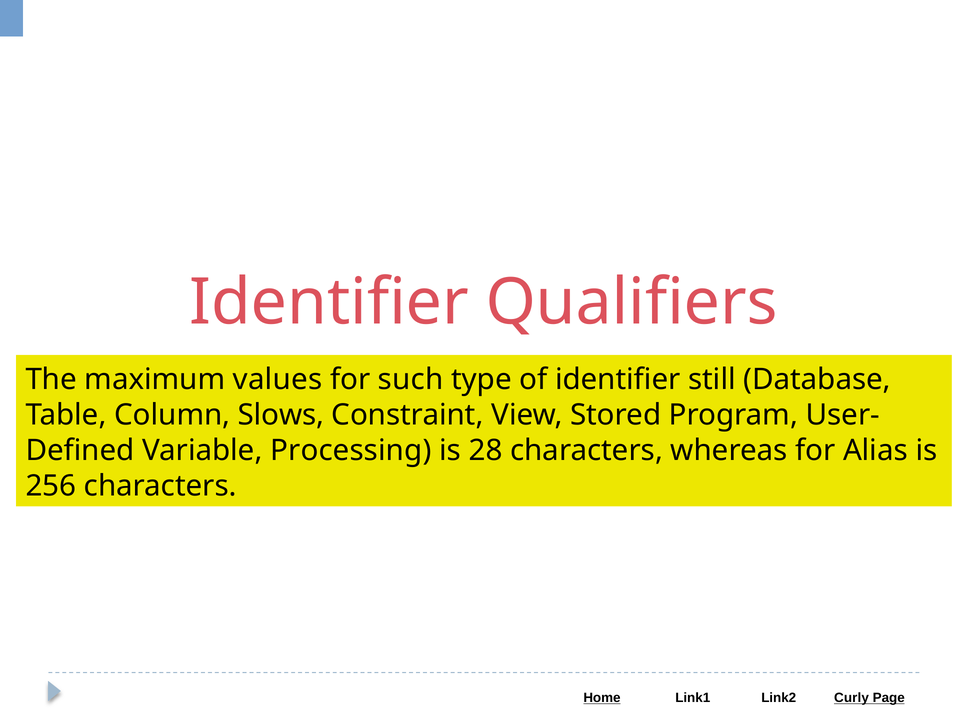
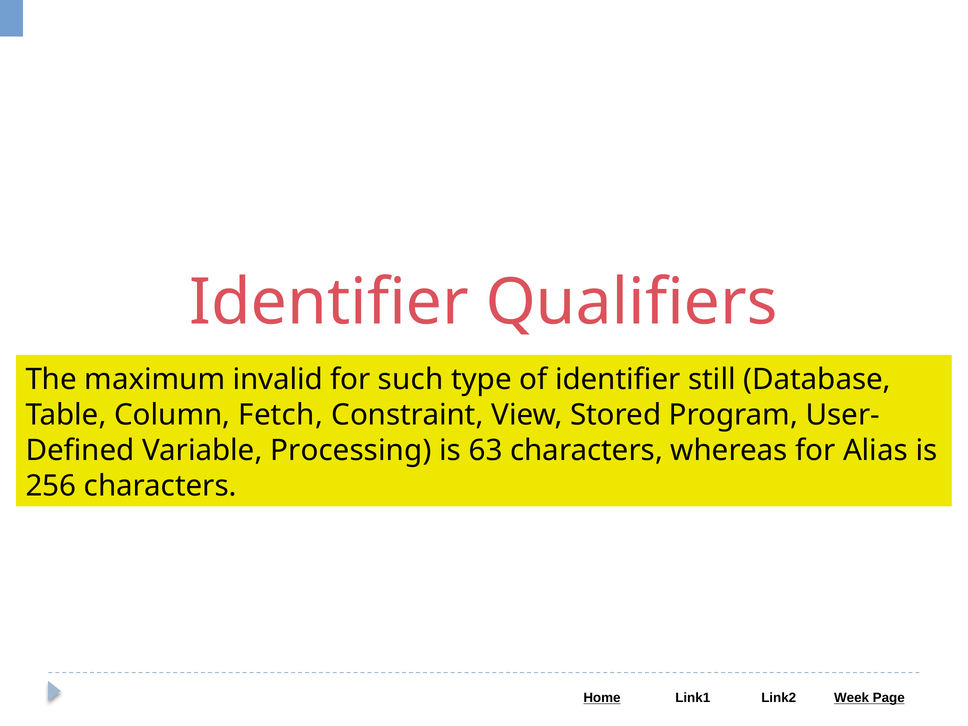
values: values -> invalid (278, 379)
Slows: Slows -> Fetch (281, 415)
28: 28 -> 63 (486, 450)
Curly: Curly -> Week (852, 698)
